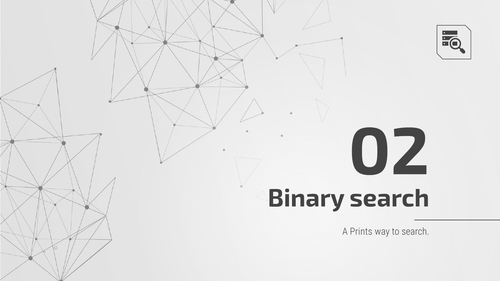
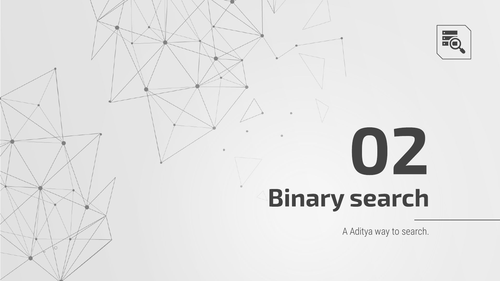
Prints: Prints -> Aditya (361, 232)
